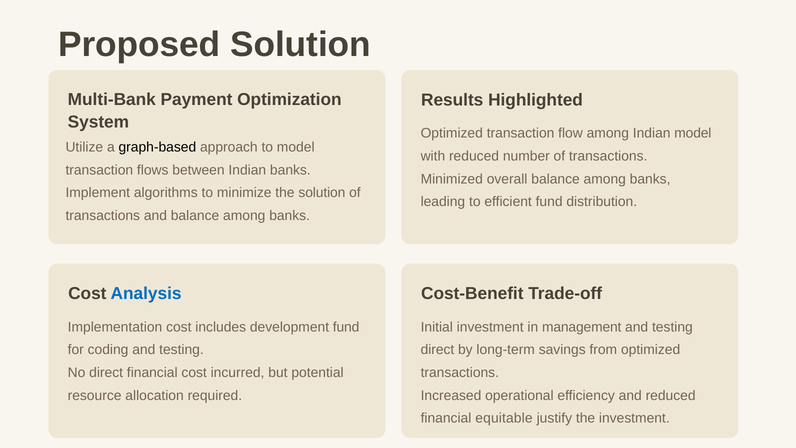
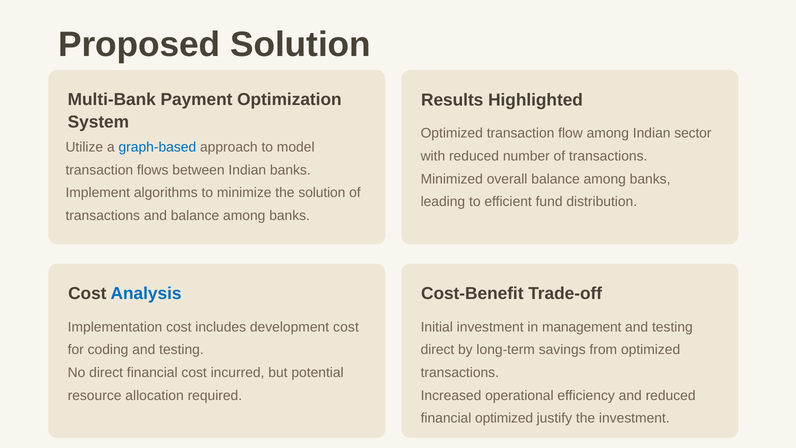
Indian model: model -> sector (693, 133)
graph-based colour: black -> blue (157, 147)
development fund: fund -> cost (346, 327)
financial equitable: equitable -> optimized (504, 418)
